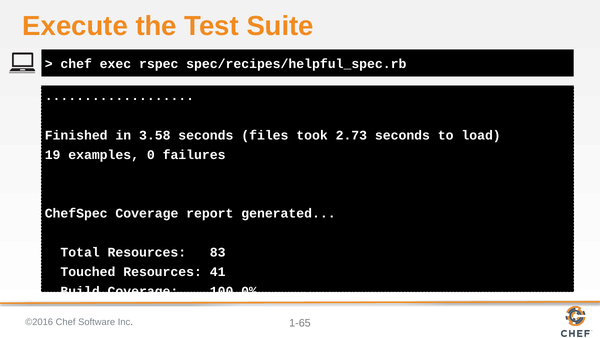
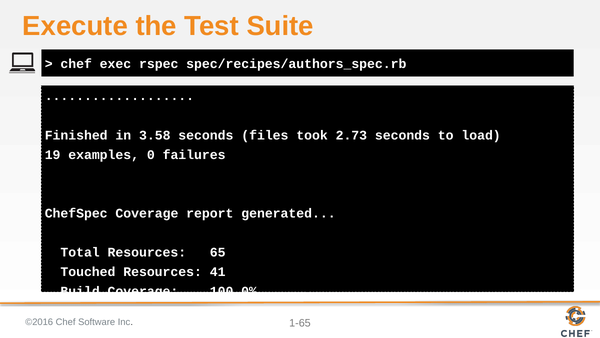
spec/recipes/helpful_spec.rb: spec/recipes/helpful_spec.rb -> spec/recipes/authors_spec.rb (296, 64)
83: 83 -> 65 (218, 252)
